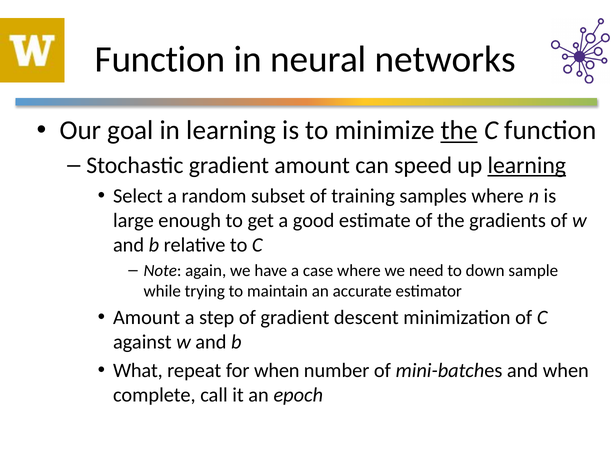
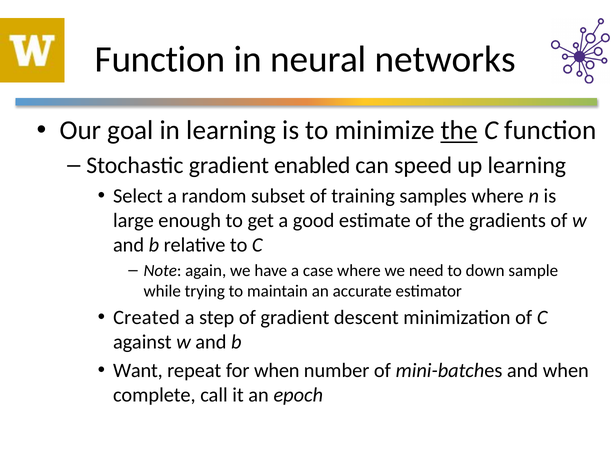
gradient amount: amount -> enabled (312, 165)
learning underline: present -> none (527, 165)
Amount: Amount -> Created (147, 317)
What: What -> Want (138, 370)
